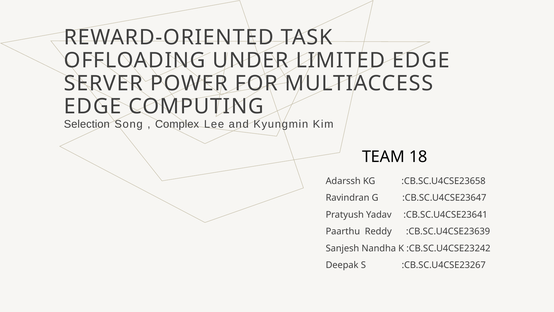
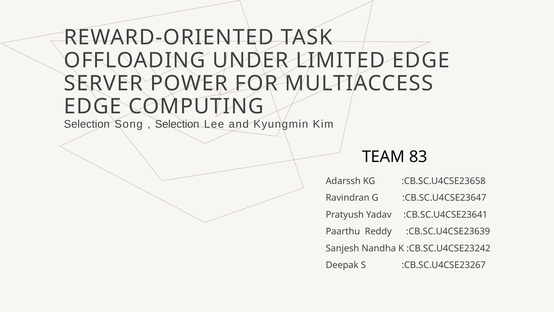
Complex: Complex -> Selection (177, 124)
18: 18 -> 83 (418, 157)
